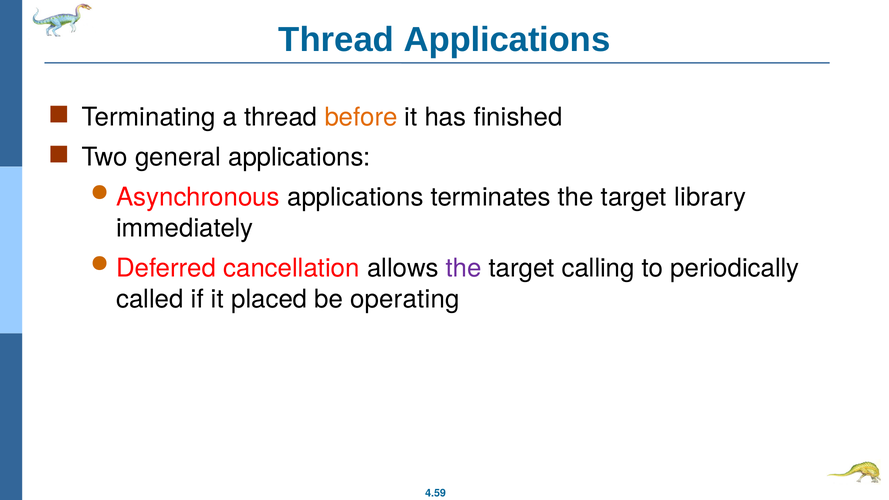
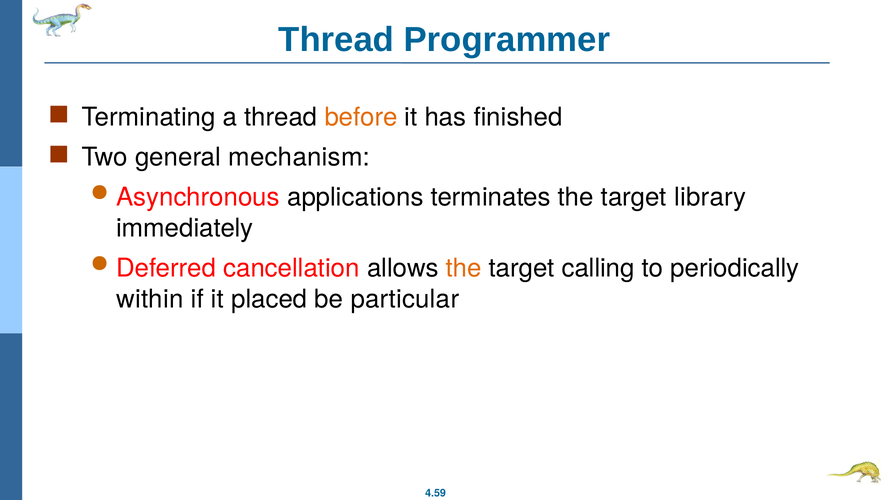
Thread Applications: Applications -> Programmer (507, 40)
general applications: applications -> mechanism (299, 157)
the colour: purple -> orange (464, 268)
called: called -> within (150, 299)
operating: operating -> particular (405, 299)
